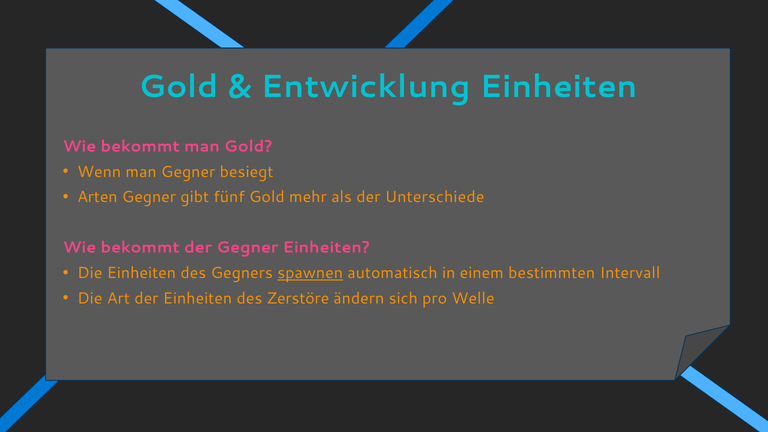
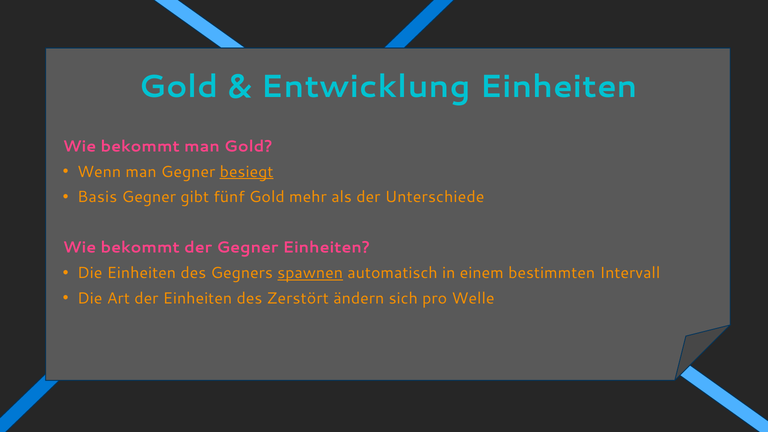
besiegt underline: none -> present (247, 172)
Arten: Arten -> Basis (97, 197)
Zerstöre: Zerstöre -> Zerstört (298, 298)
